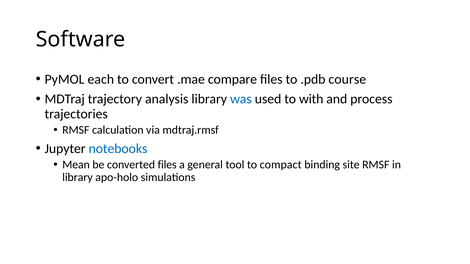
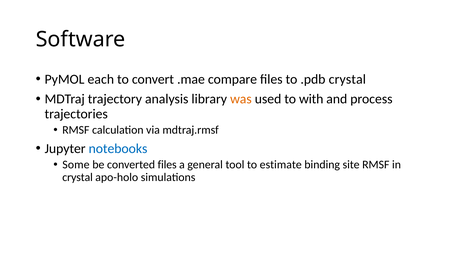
.pdb course: course -> crystal (347, 79)
was colour: blue -> orange (241, 99)
Mean: Mean -> Some (76, 165)
compact: compact -> estimate (281, 165)
library: library -> crystal (78, 178)
